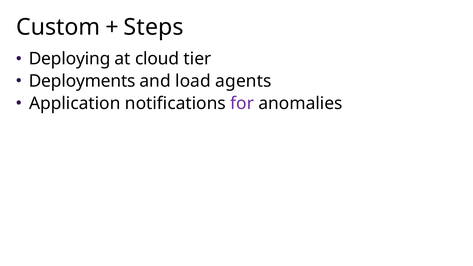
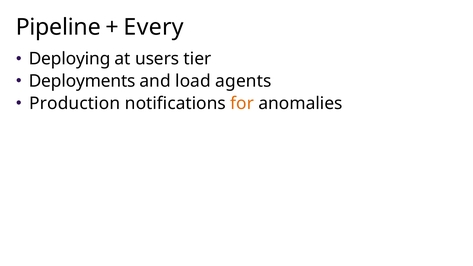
Custom: Custom -> Pipeline (58, 27)
Steps: Steps -> Every (154, 27)
cloud: cloud -> users (157, 59)
Application: Application -> Production (75, 103)
for colour: purple -> orange (242, 103)
